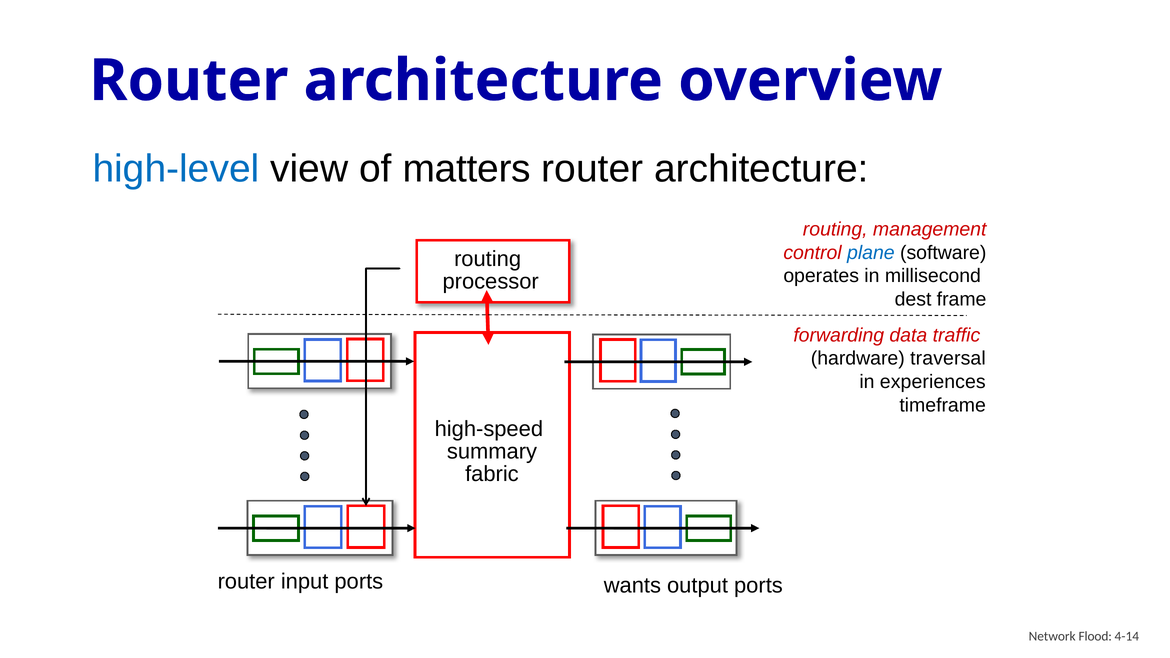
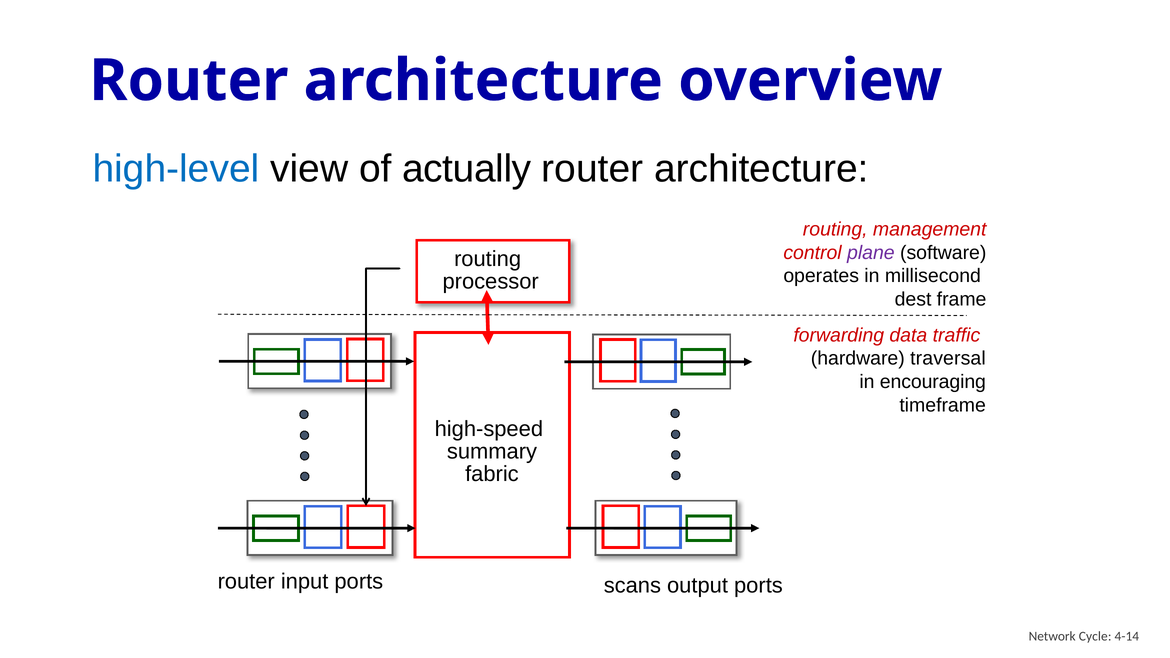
matters: matters -> actually (467, 169)
plane colour: blue -> purple (871, 253)
experiences: experiences -> encouraging (933, 382)
wants: wants -> scans (632, 586)
Flood: Flood -> Cycle (1095, 636)
